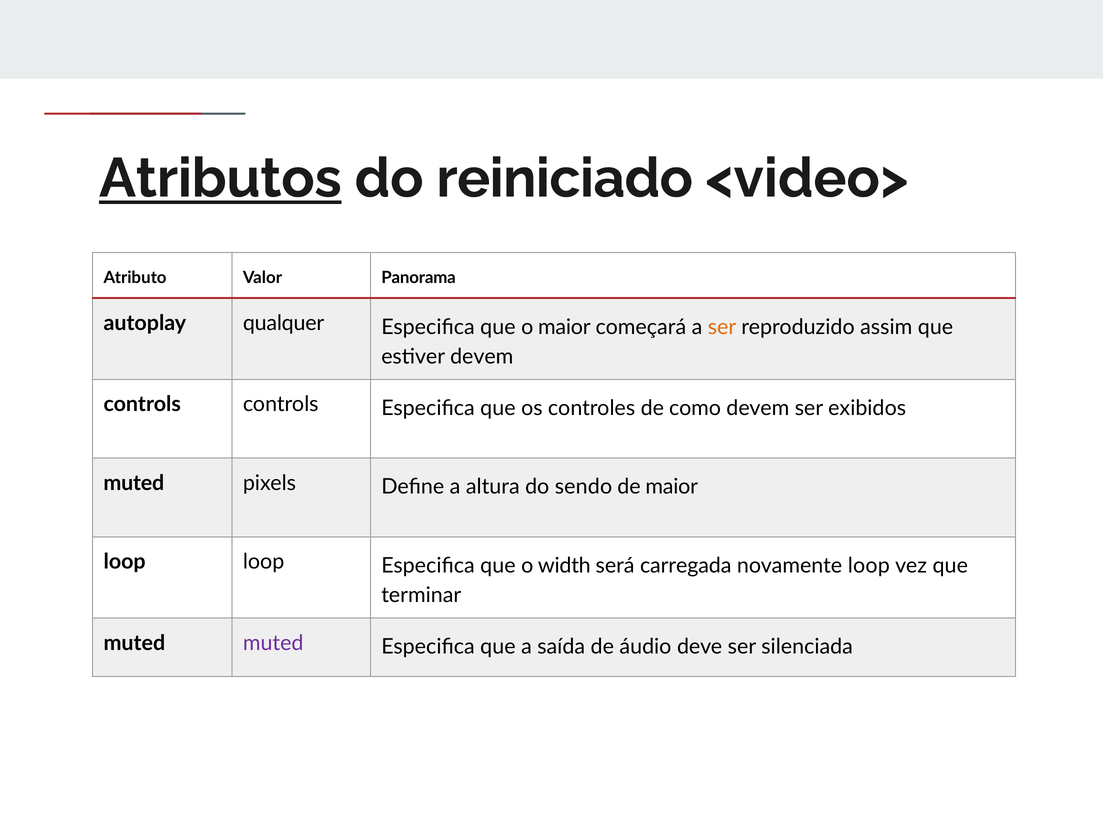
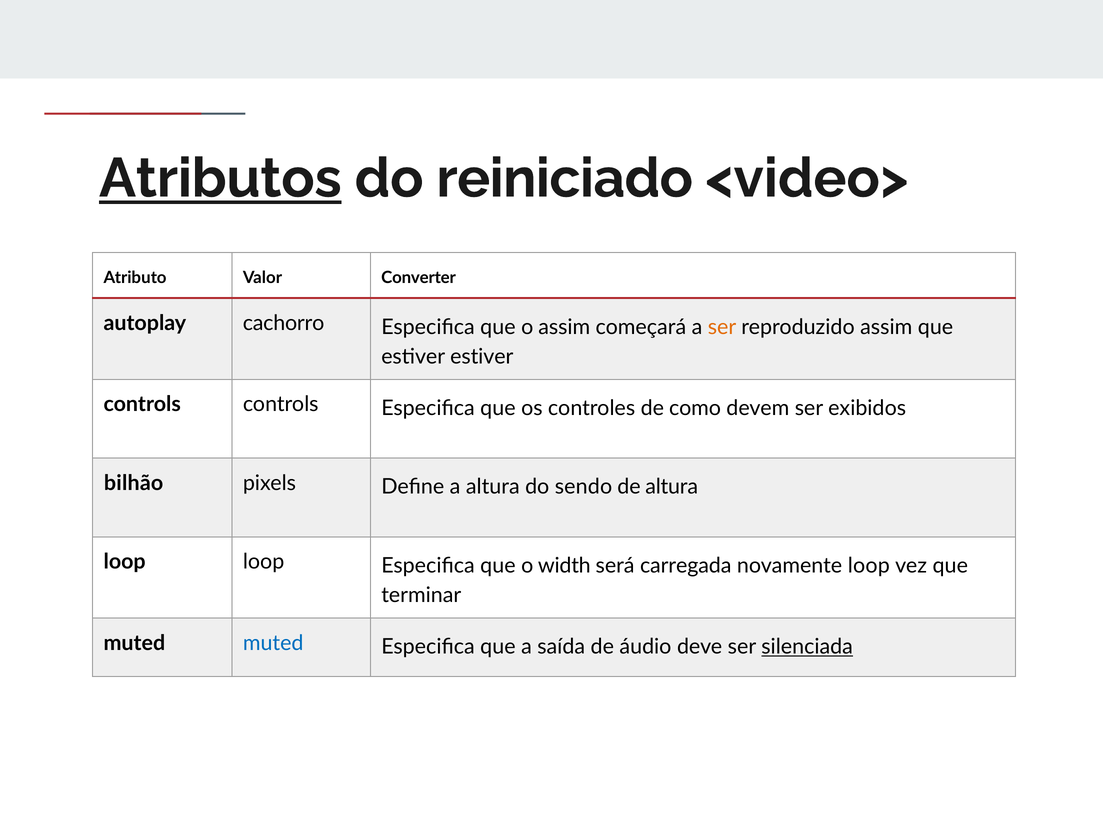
Panorama: Panorama -> Converter (419, 278)
qualquer: qualquer -> cachorro (284, 323)
o maior: maior -> assim (564, 327)
estiver devem: devem -> estiver (482, 357)
muted: muted -> bilhão (134, 483)
de maior: maior -> altura (672, 487)
muted colour: purple -> blue (273, 643)
silenciada underline: none -> present (807, 647)
